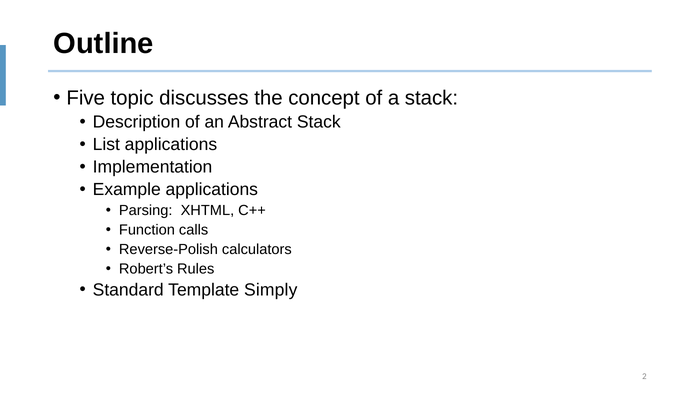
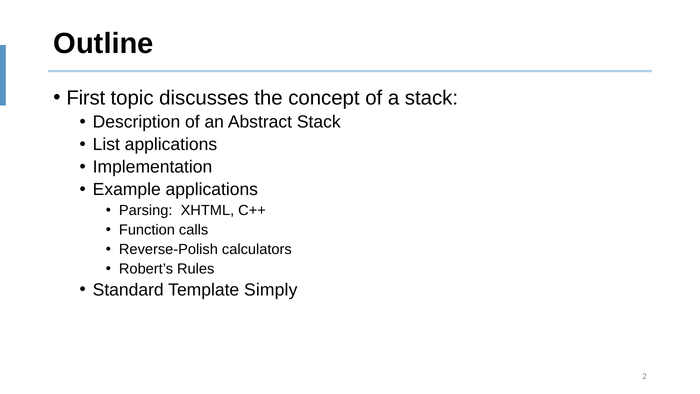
Five: Five -> First (86, 98)
